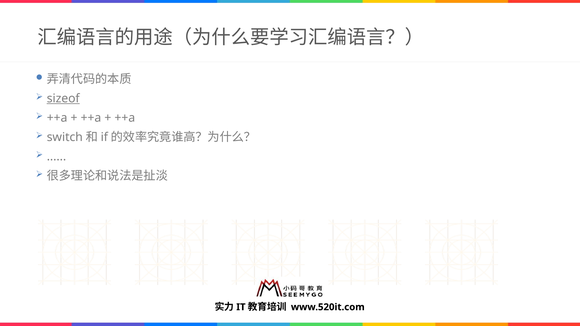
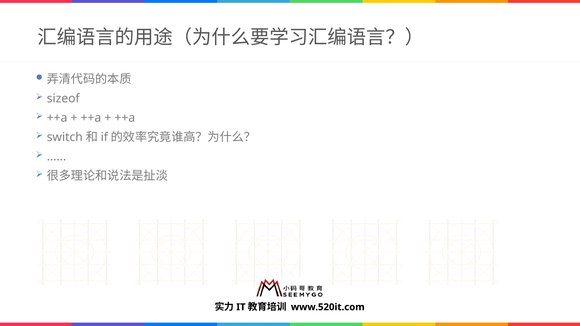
sizeof underline: present -> none (63, 99)
